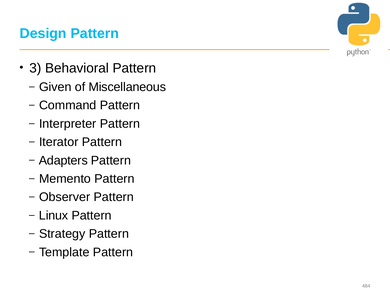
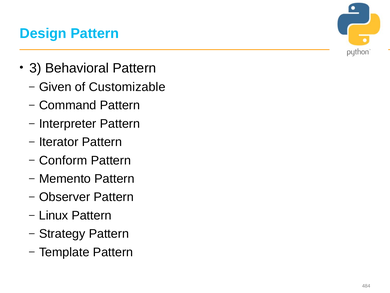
Miscellaneous: Miscellaneous -> Customizable (127, 87)
Adapters: Adapters -> Conform (63, 160)
